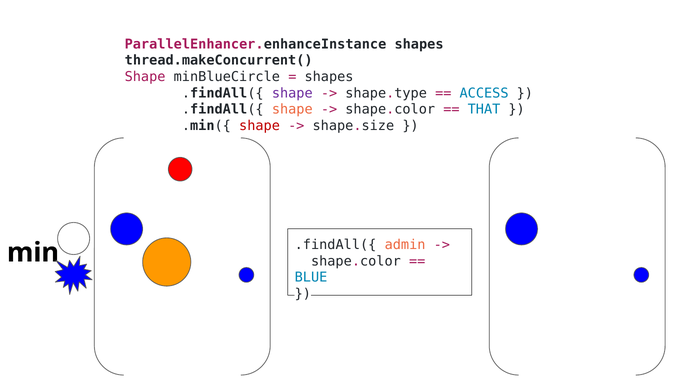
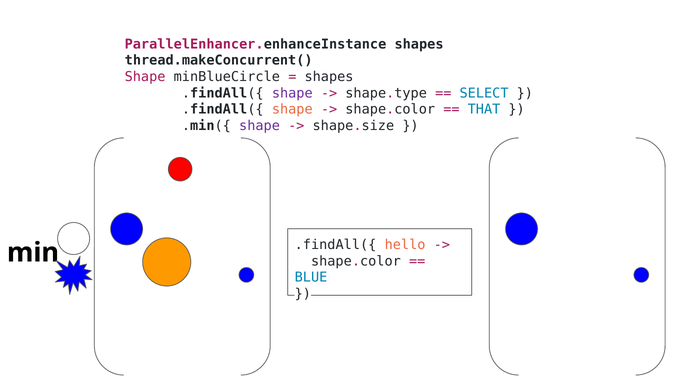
ACCESS: ACCESS -> SELECT (484, 93)
shape colour: red -> purple (260, 126)
admin: admin -> hello (405, 245)
